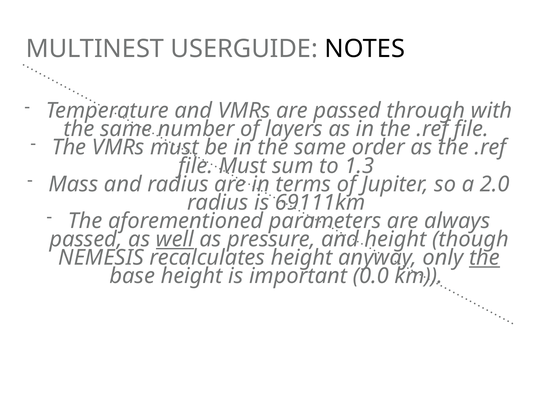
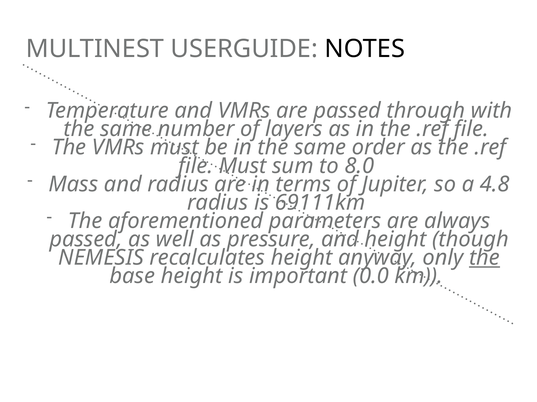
1.3: 1.3 -> 8.0 (359, 166)
2.0: 2.0 -> 4.8 (495, 185)
well underline: present -> none (175, 240)
